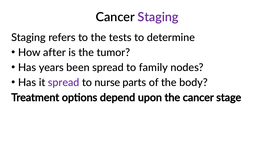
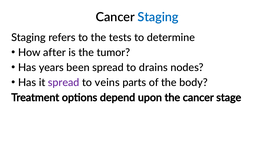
Staging colour: purple -> blue (158, 17)
family: family -> drains (153, 67)
nurse: nurse -> veins (107, 82)
